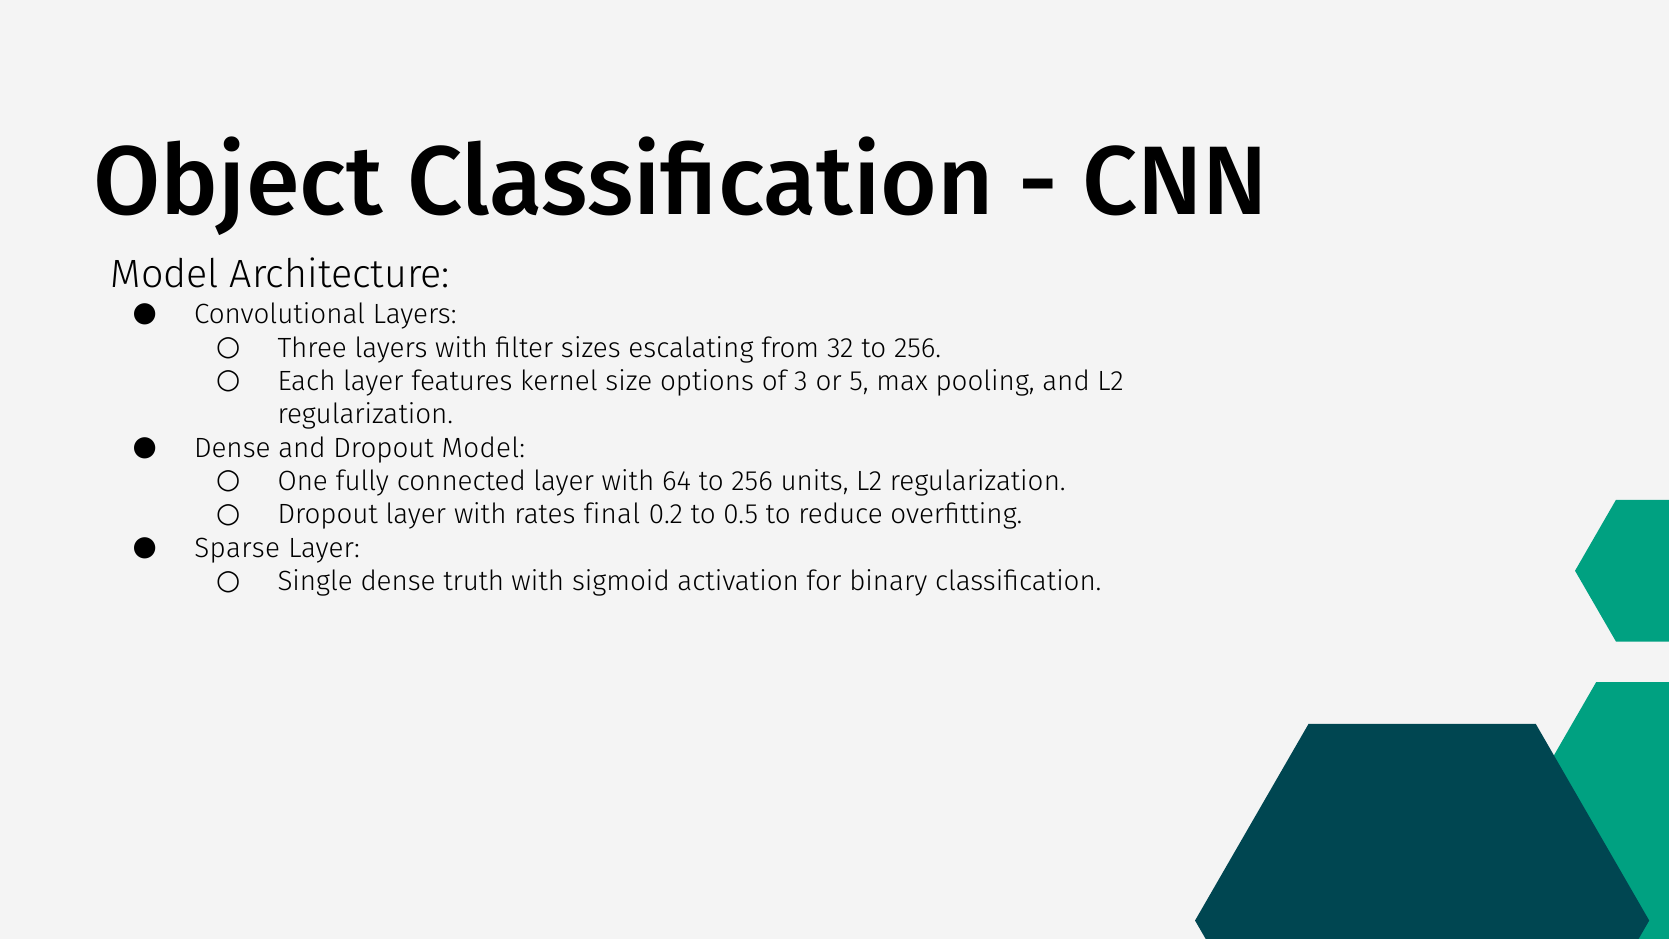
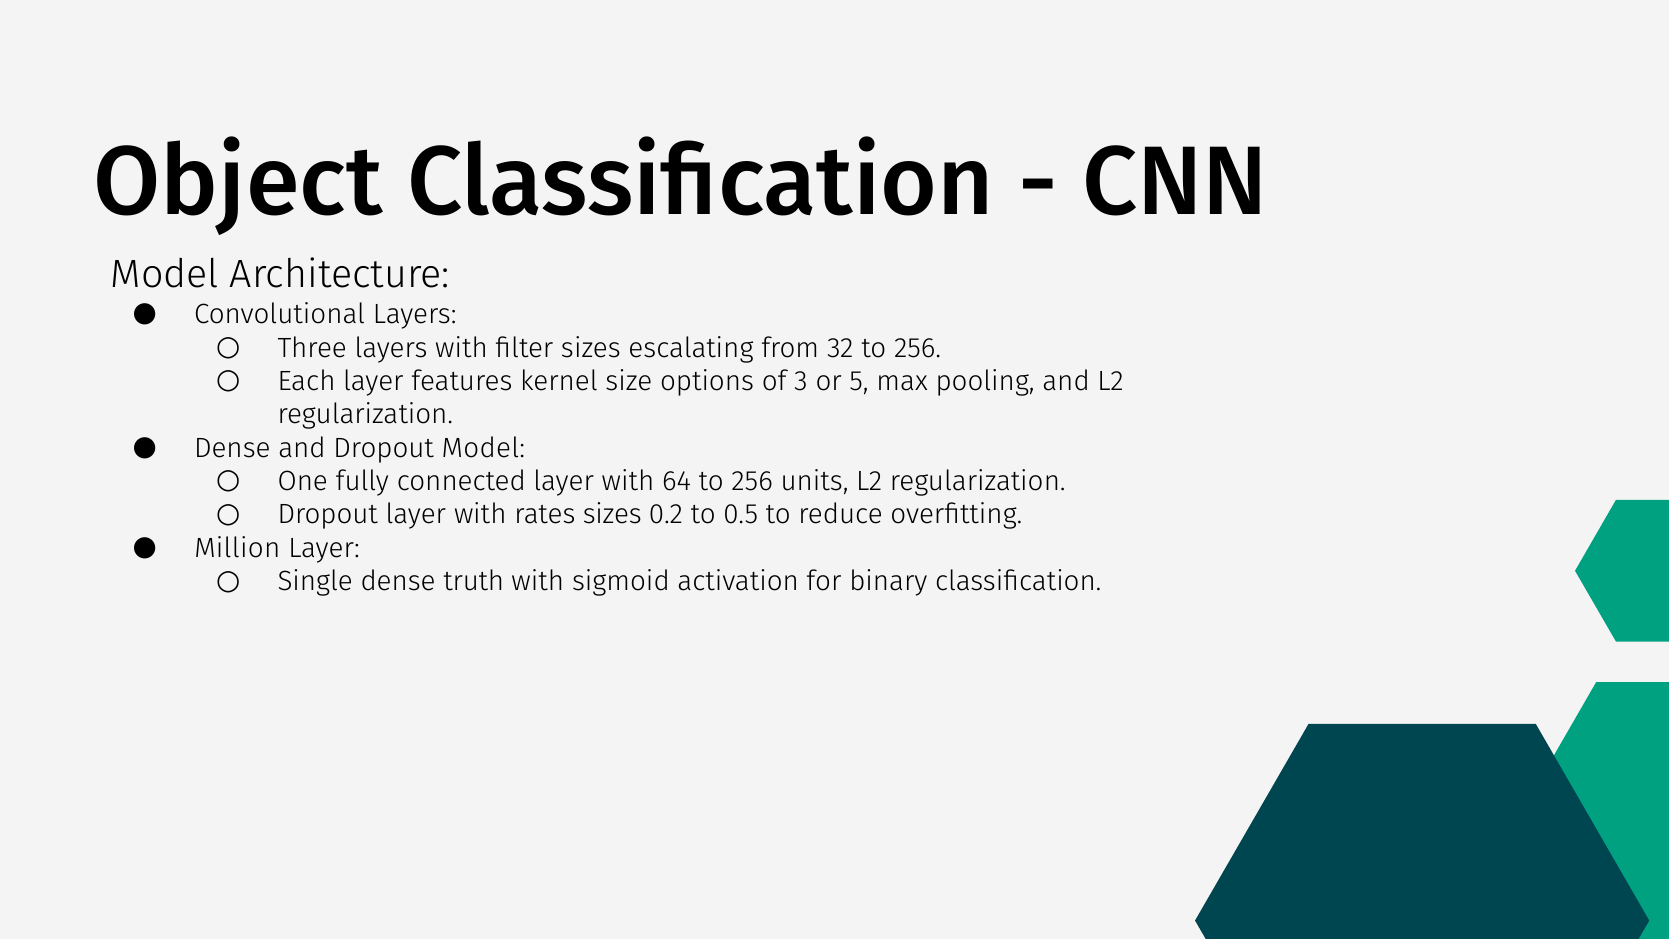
rates final: final -> sizes (612, 515)
Sparse: Sparse -> Million (237, 548)
